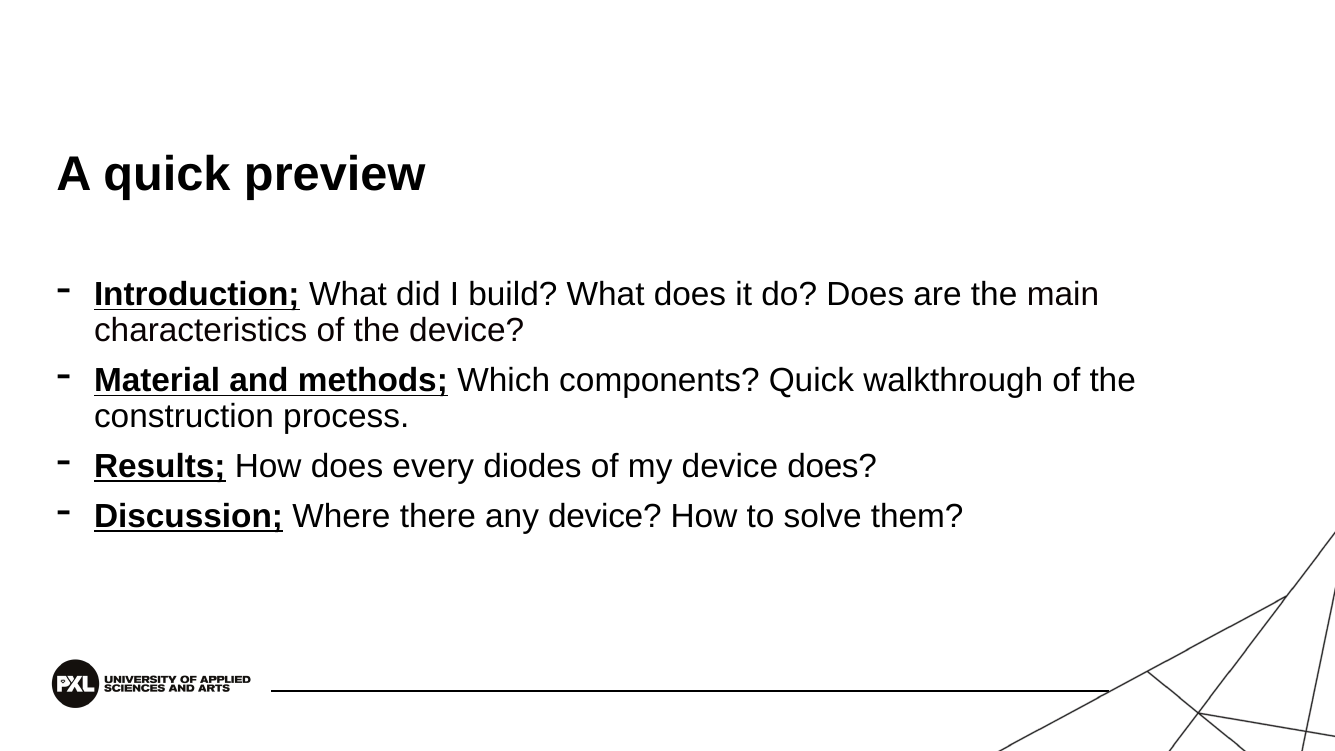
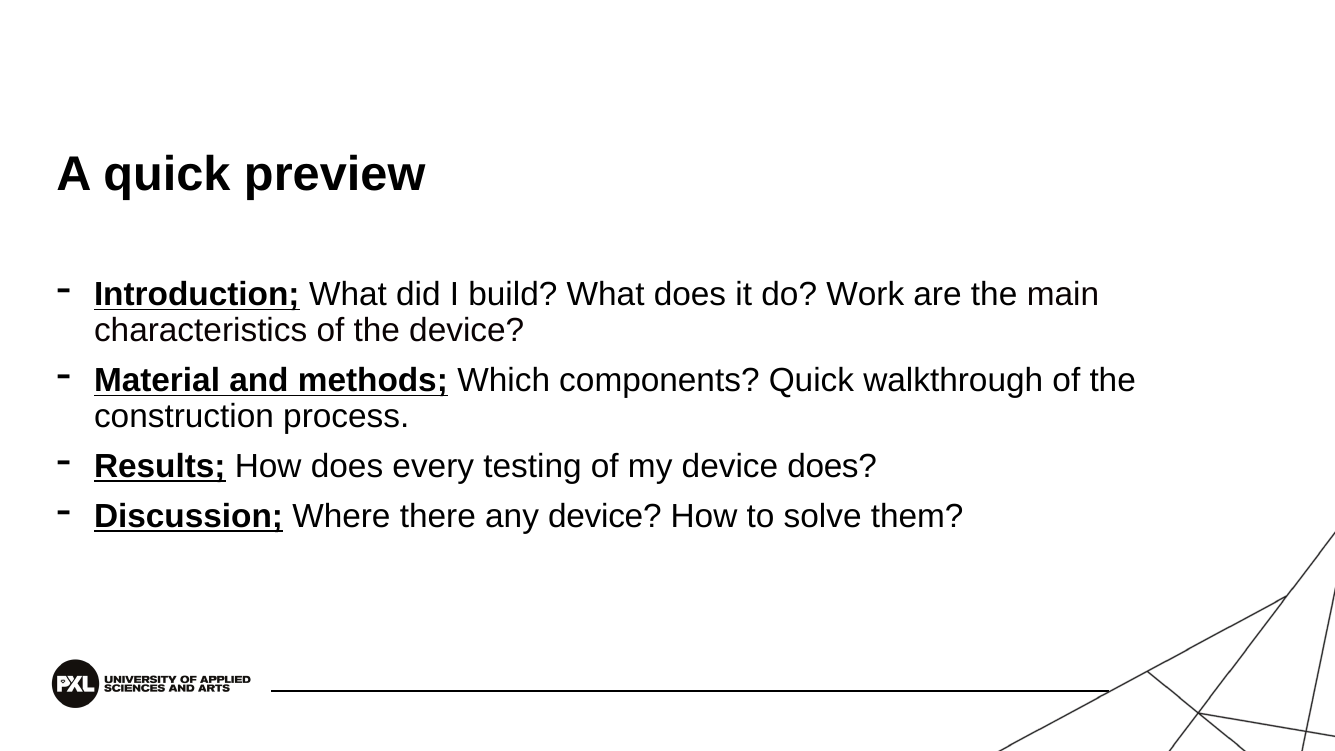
do Does: Does -> Work (865, 295)
diodes: diodes -> testing (532, 467)
